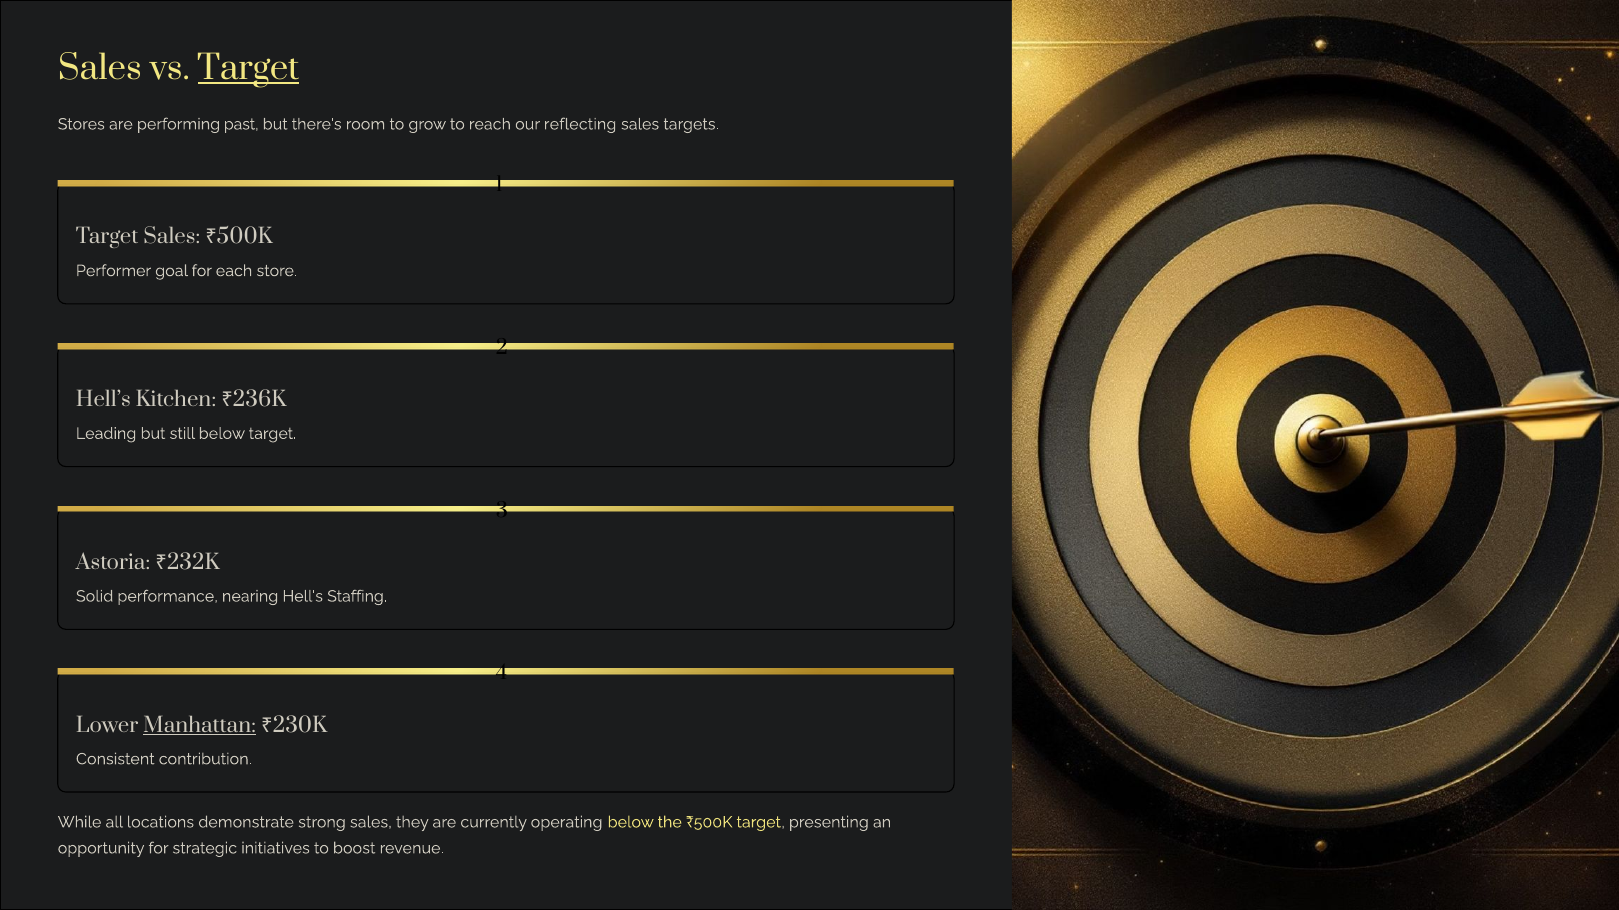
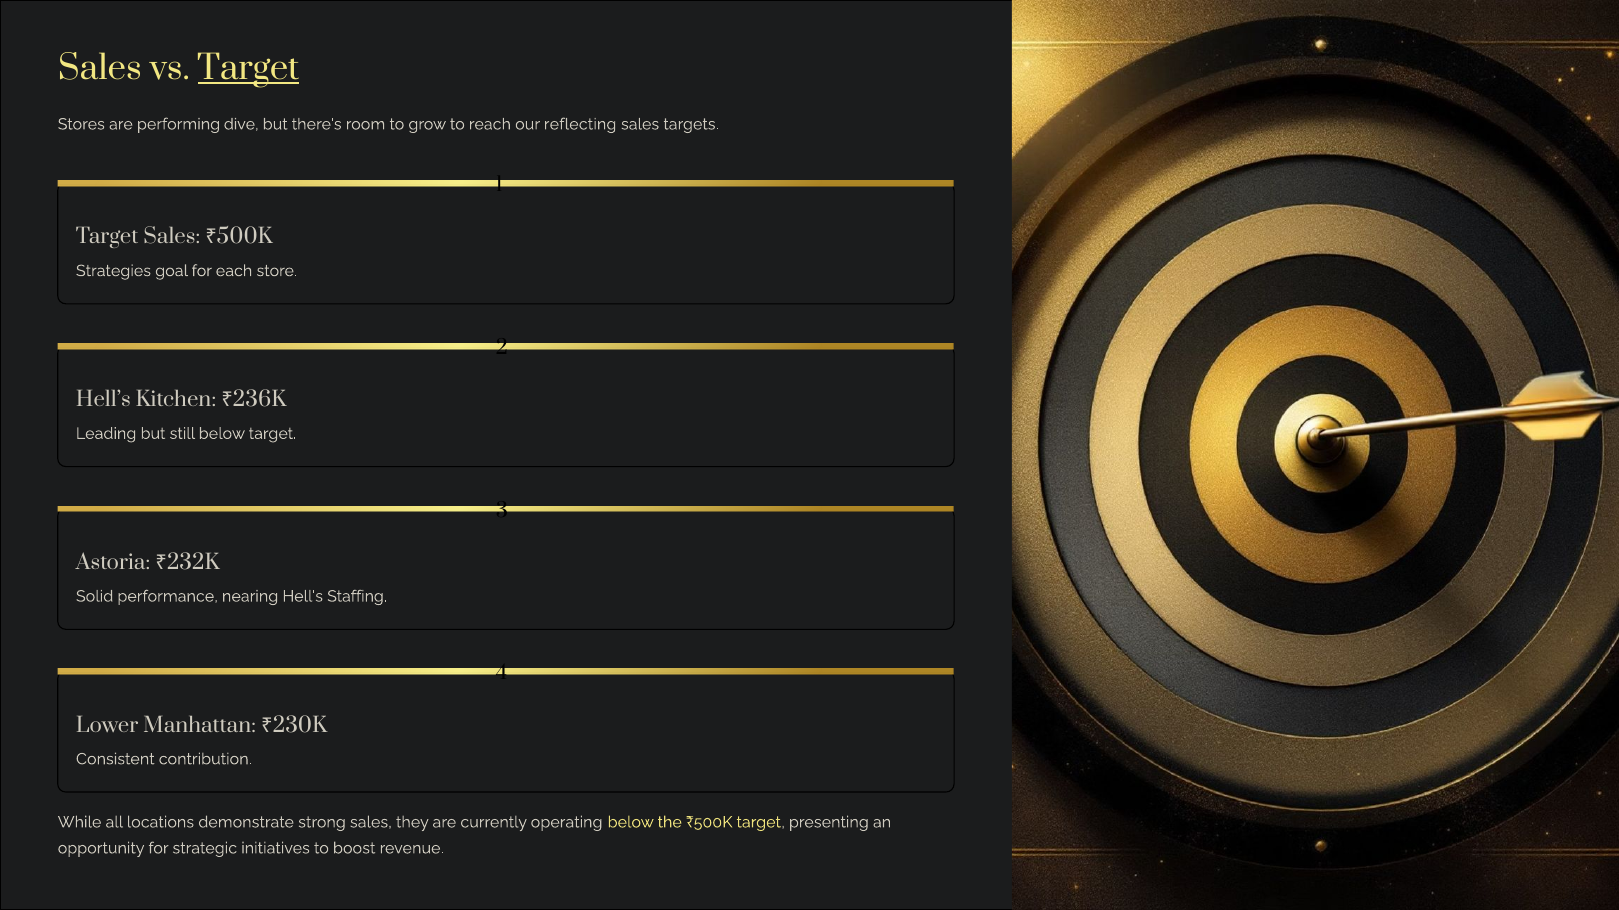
past: past -> dive (241, 124)
Performer: Performer -> Strategies (113, 271)
Manhattan underline: present -> none (200, 726)
